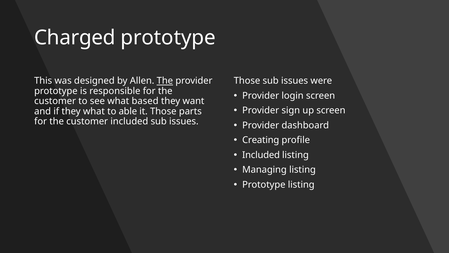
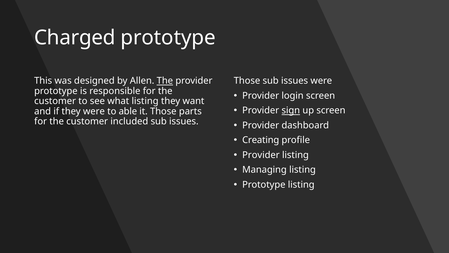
what based: based -> listing (145, 101)
sign underline: none -> present (291, 110)
they what: what -> were (94, 111)
Included: Included -> Provider (261, 155)
